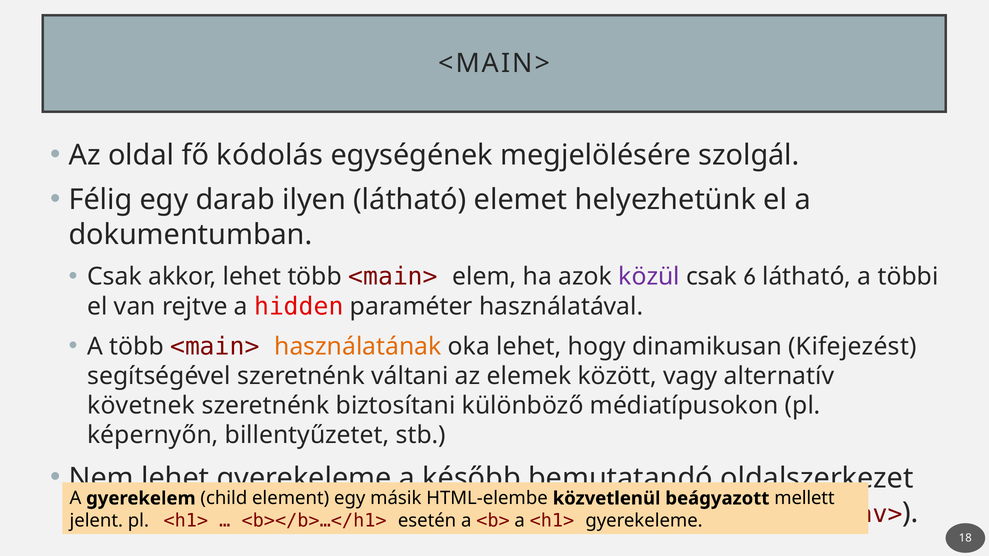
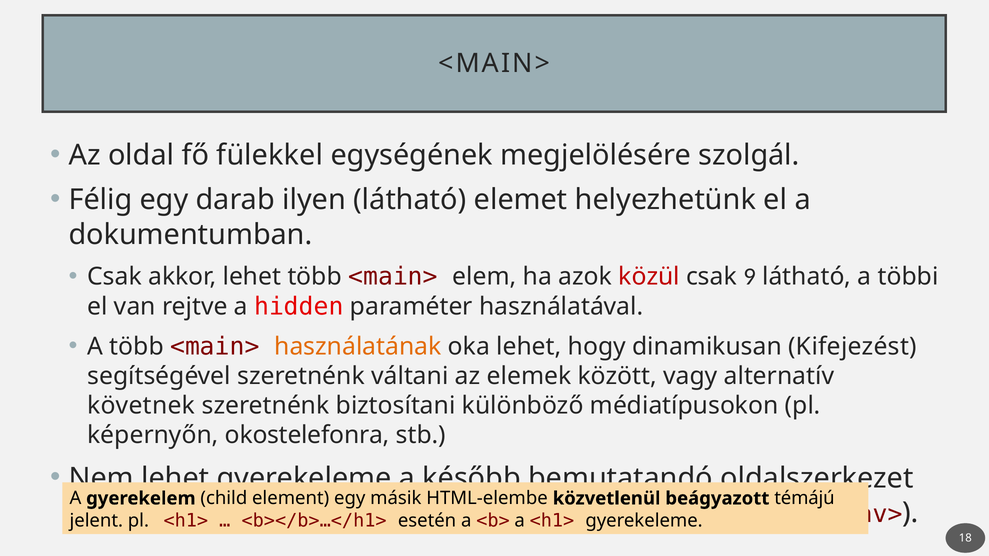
kódolás: kódolás -> fülekkel (270, 155)
közül colour: purple -> red (649, 277)
6: 6 -> 9 (750, 277)
billentyűzetet: billentyűzetet -> okostelefonra (307, 436)
mellett: mellett -> témájú (804, 499)
